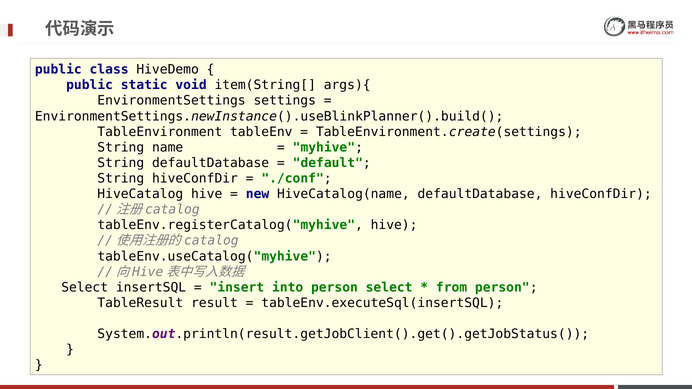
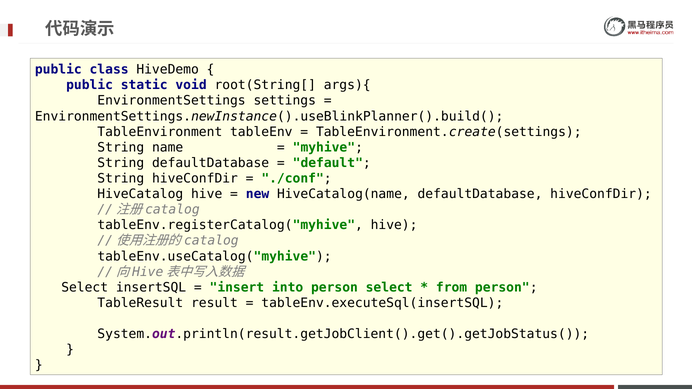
item(String[: item(String[ -> root(String[ (265, 85)
